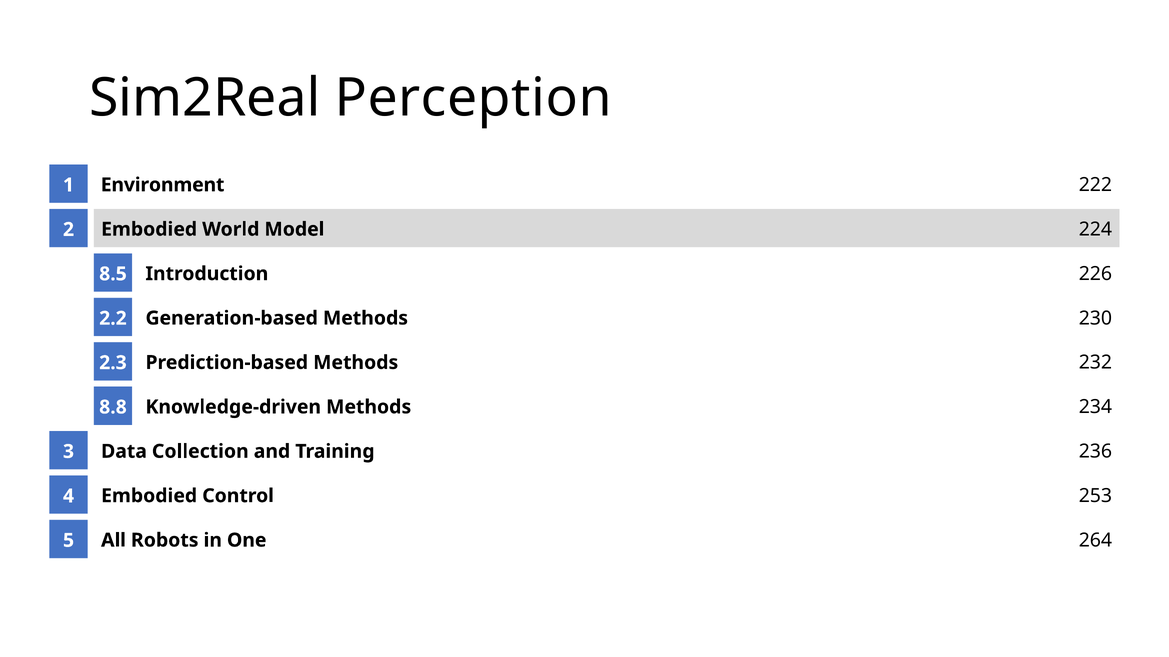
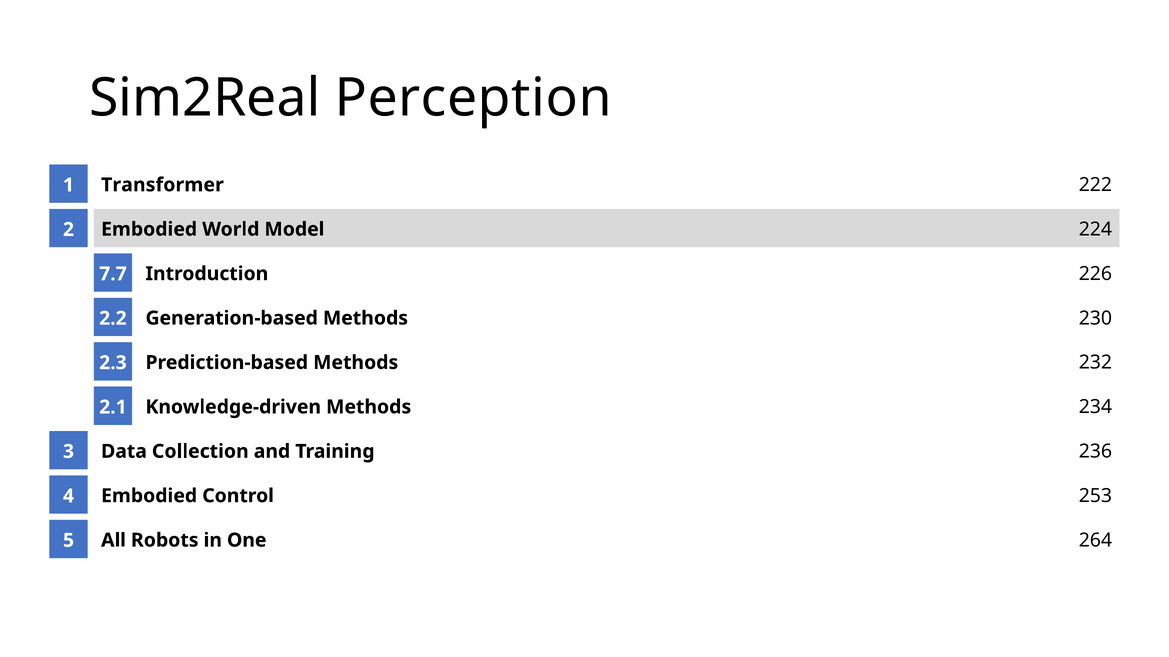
Environment: Environment -> Transformer (162, 185)
8.5: 8.5 -> 7.7 (113, 274)
8.8: 8.8 -> 2.1 (113, 407)
